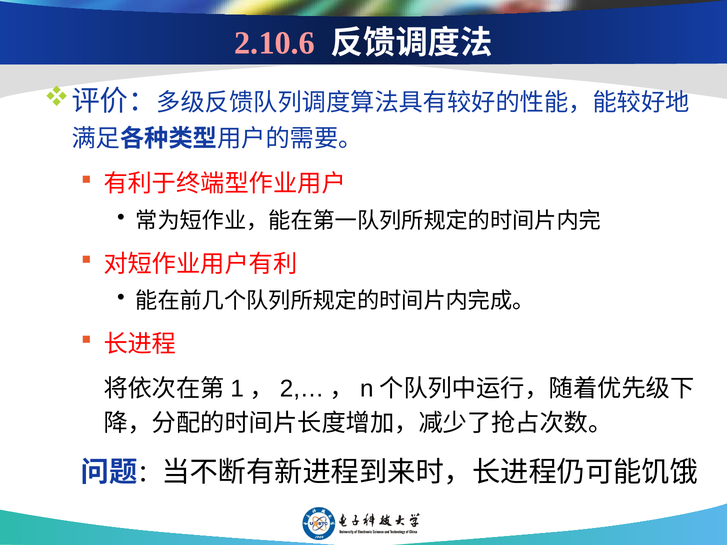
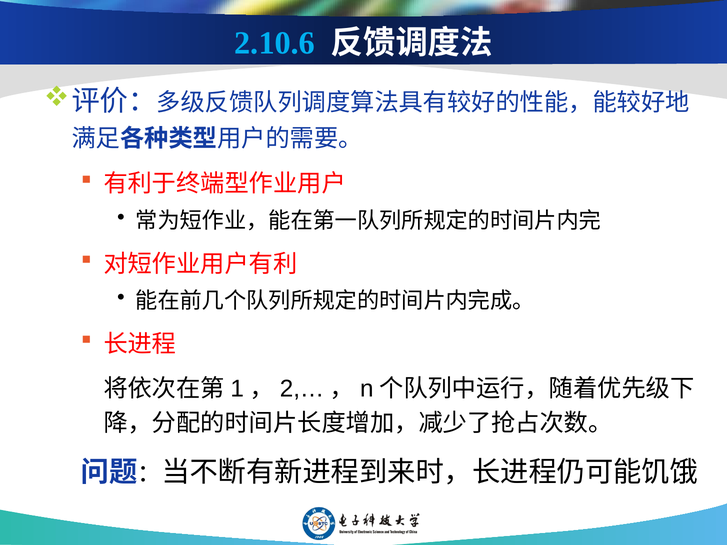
2.10.6 colour: pink -> light blue (275, 43)
